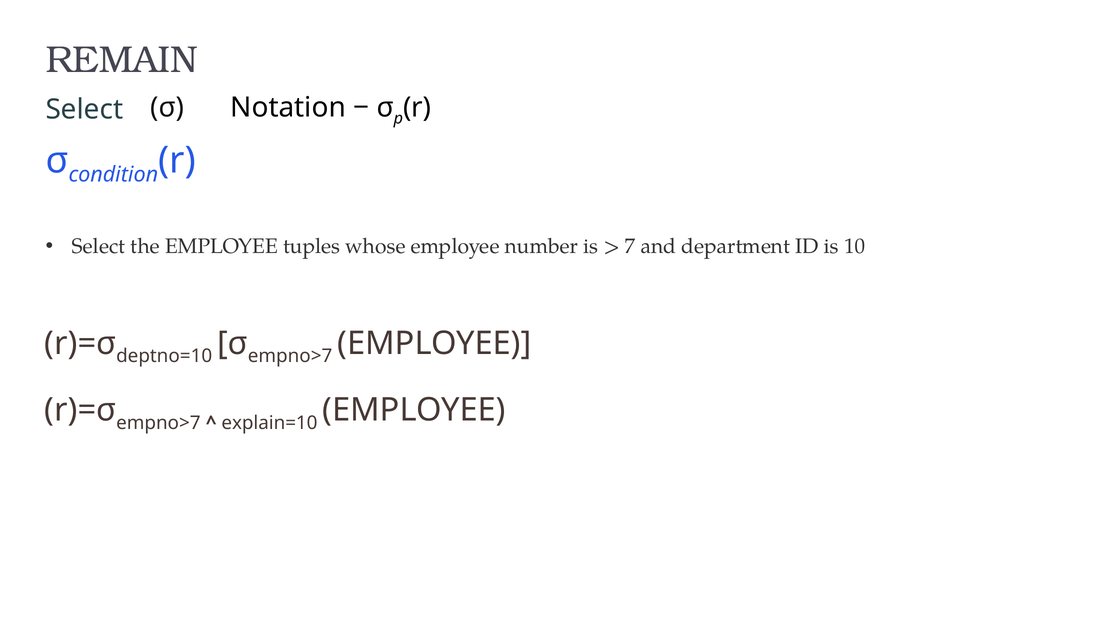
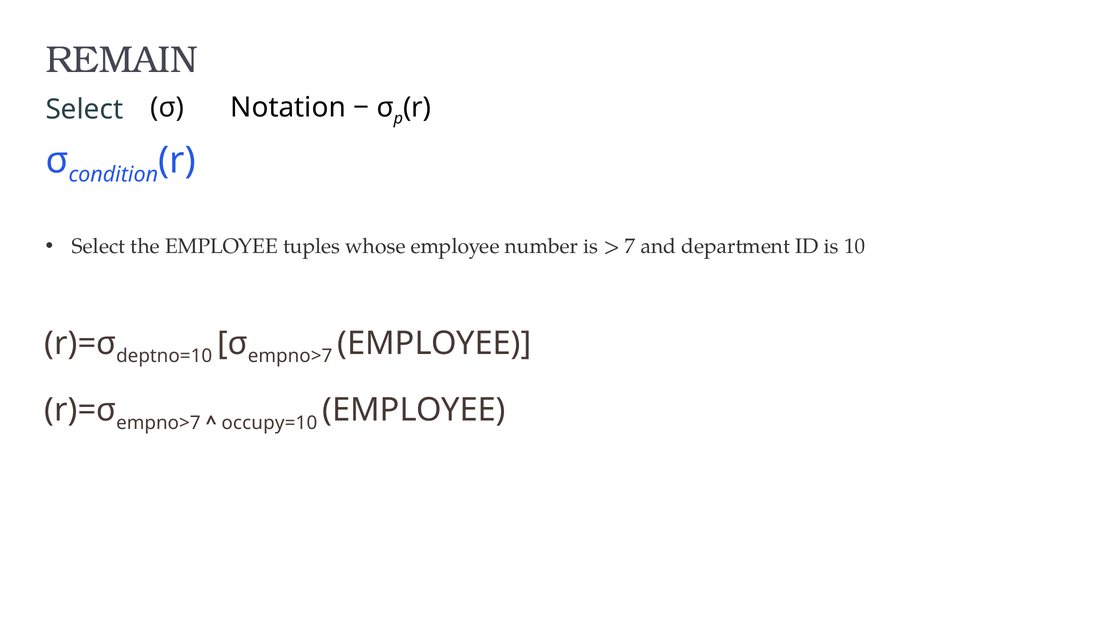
explain=10: explain=10 -> occupy=10 (269, 423)
